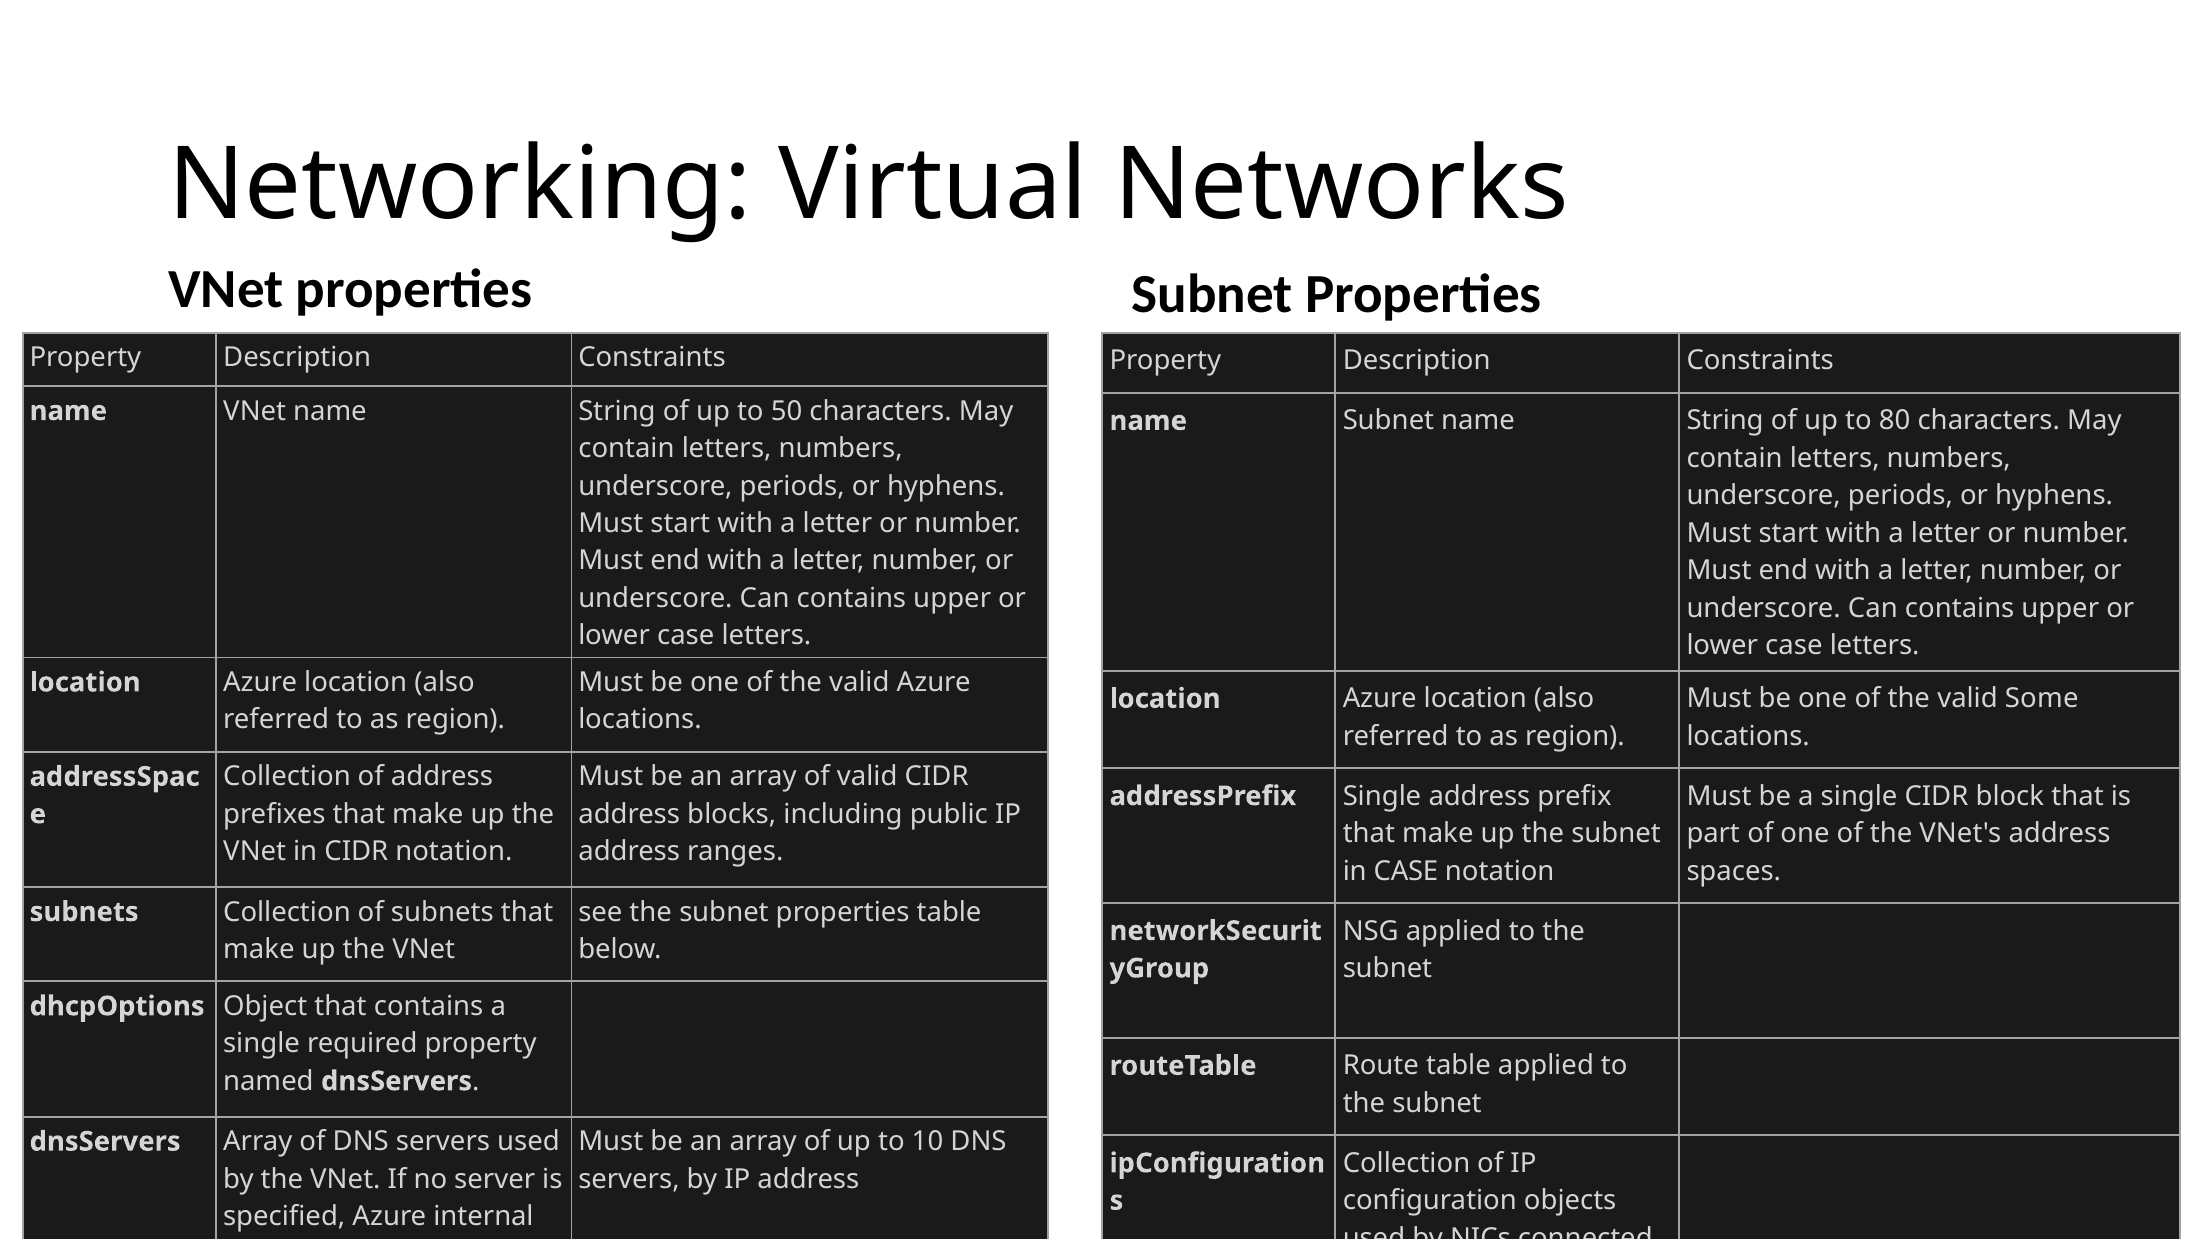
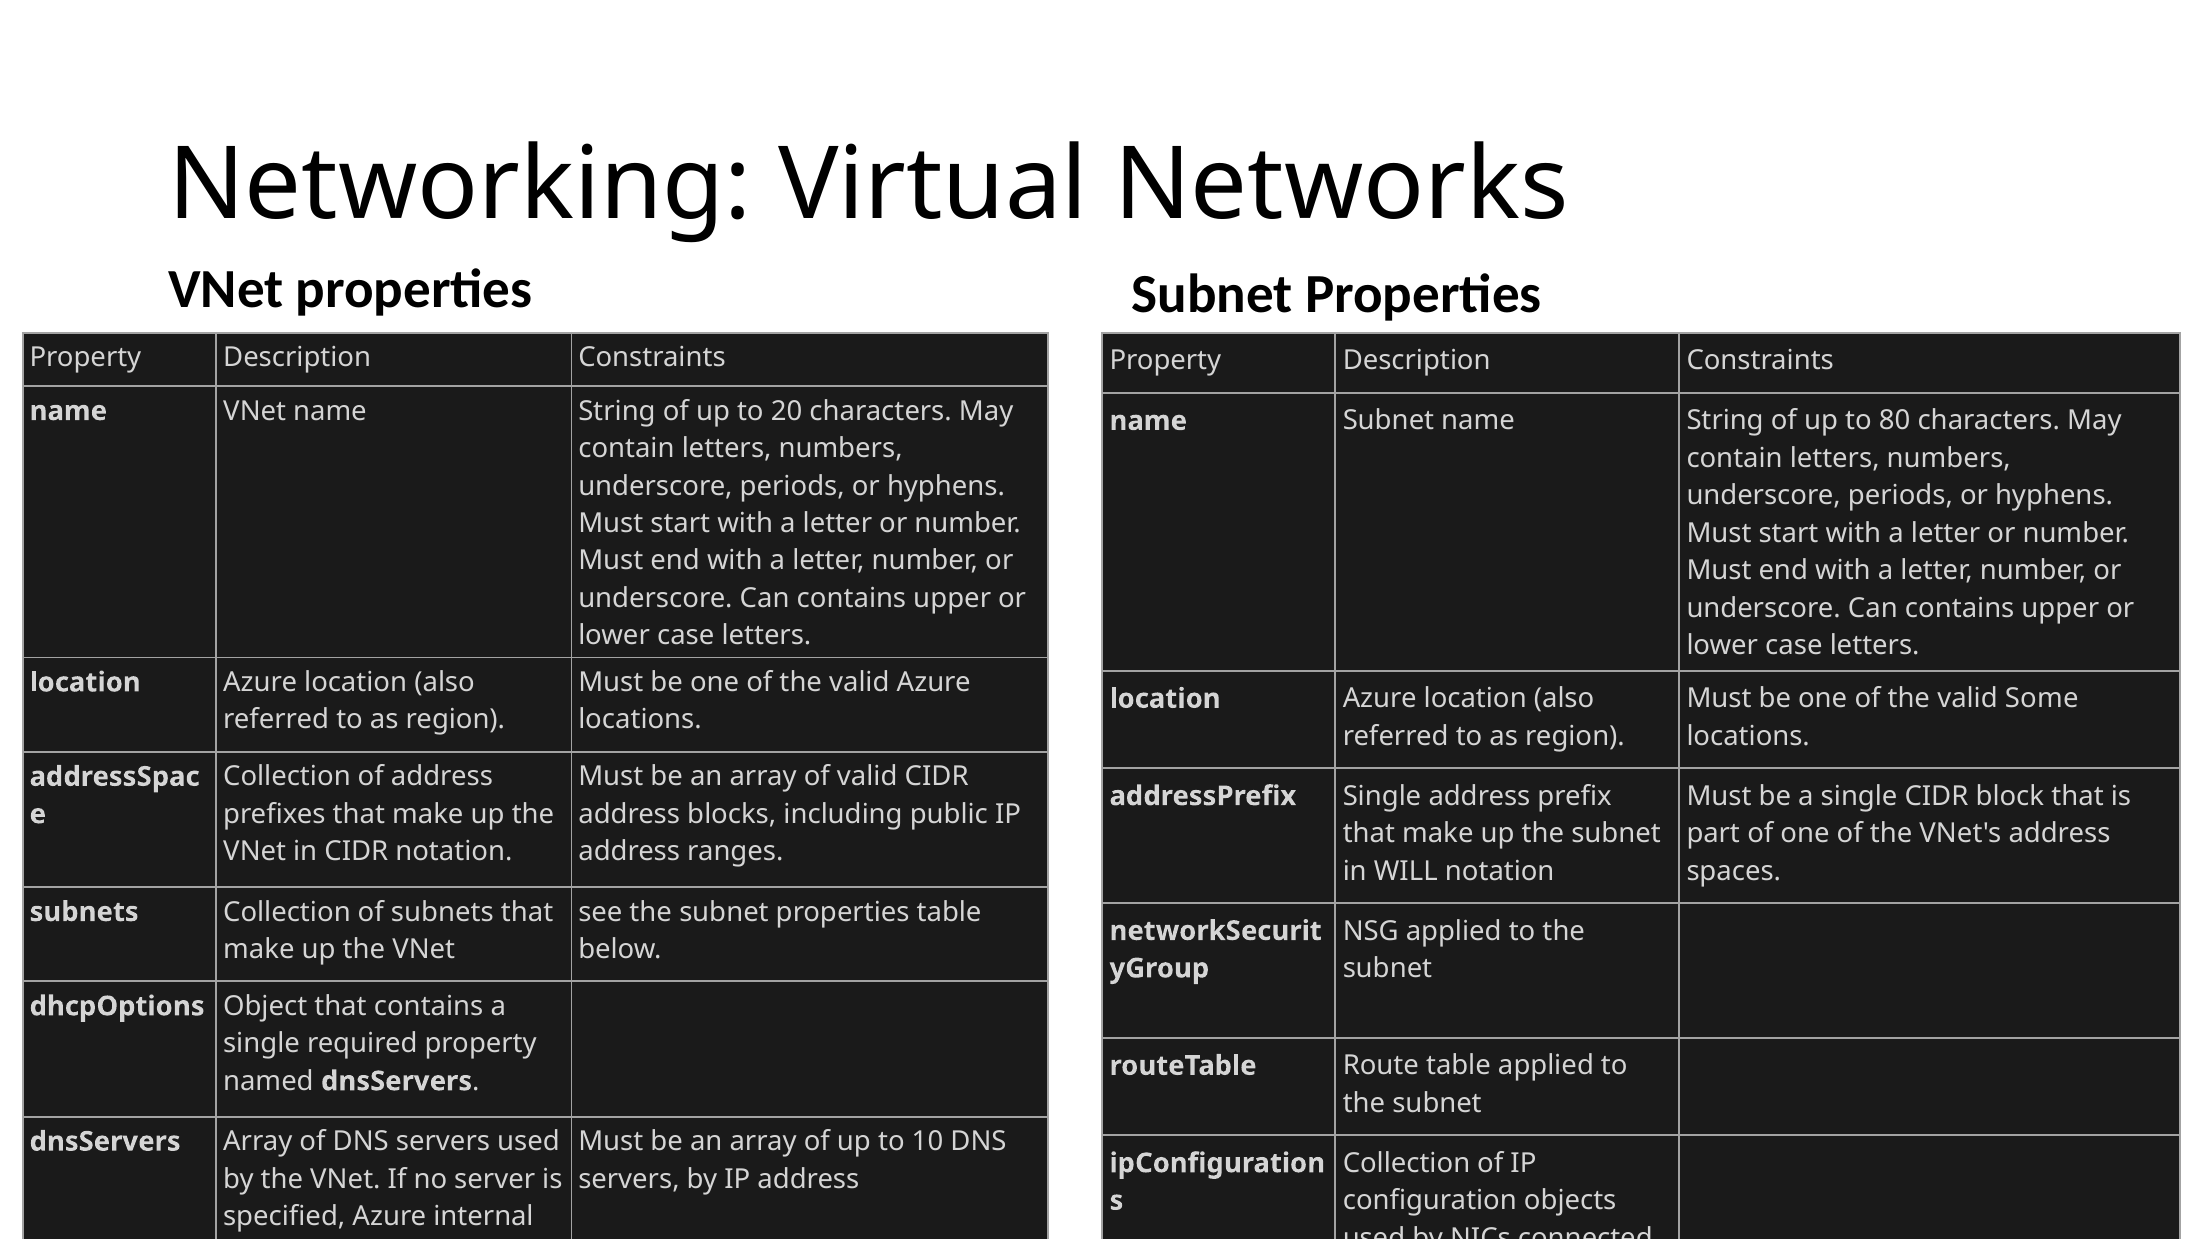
50: 50 -> 20 (787, 411)
in CASE: CASE -> WILL (1406, 871)
